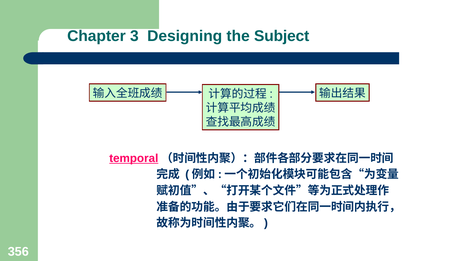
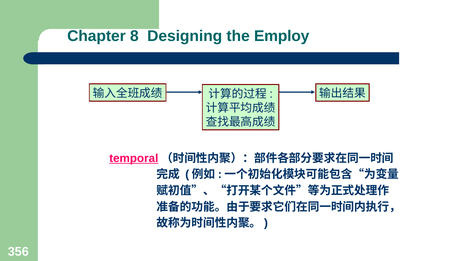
3: 3 -> 8 (134, 36)
Subject: Subject -> Employ (282, 36)
